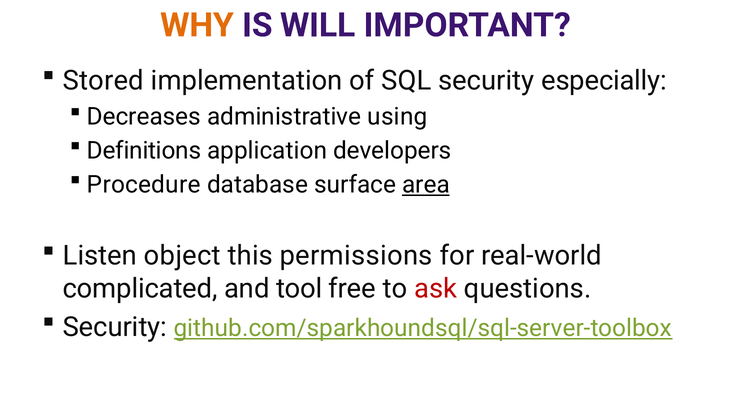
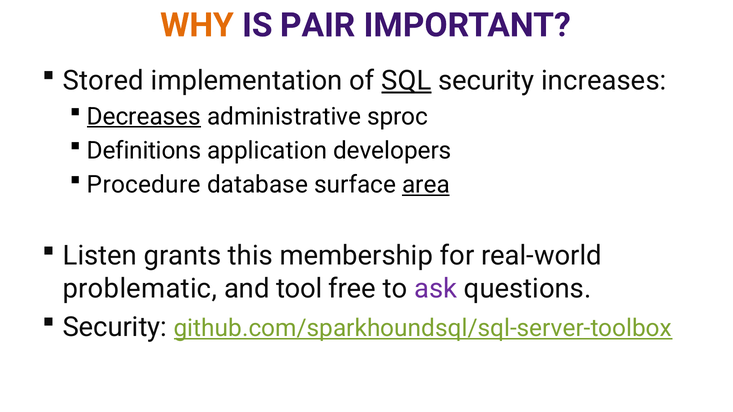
WILL: WILL -> PAIR (318, 25)
SQL underline: none -> present (406, 81)
especially: especially -> increases (604, 81)
Decreases underline: none -> present (144, 117)
using: using -> sproc (398, 117)
object: object -> grants (183, 256)
permissions: permissions -> membership (356, 256)
complicated: complicated -> problematic (140, 289)
ask colour: red -> purple (436, 289)
